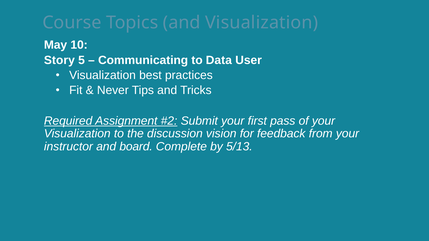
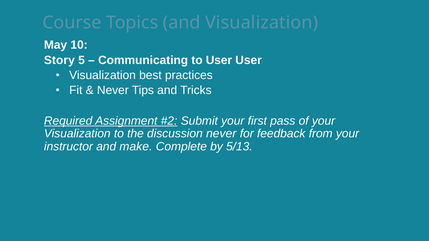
to Data: Data -> User (219, 60)
discussion vision: vision -> never (221, 134)
board: board -> make (136, 147)
